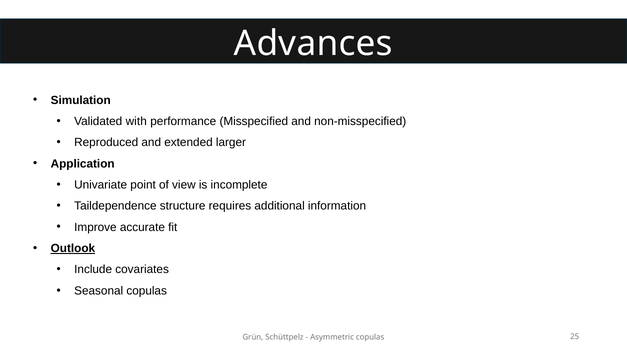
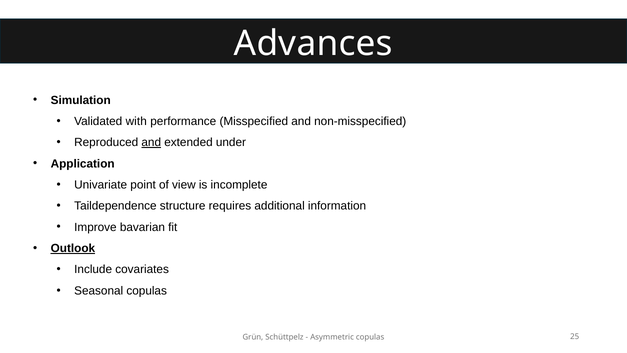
and underline: none -> present (151, 142)
larger: larger -> under (231, 142)
accurate: accurate -> bavarian (142, 227)
